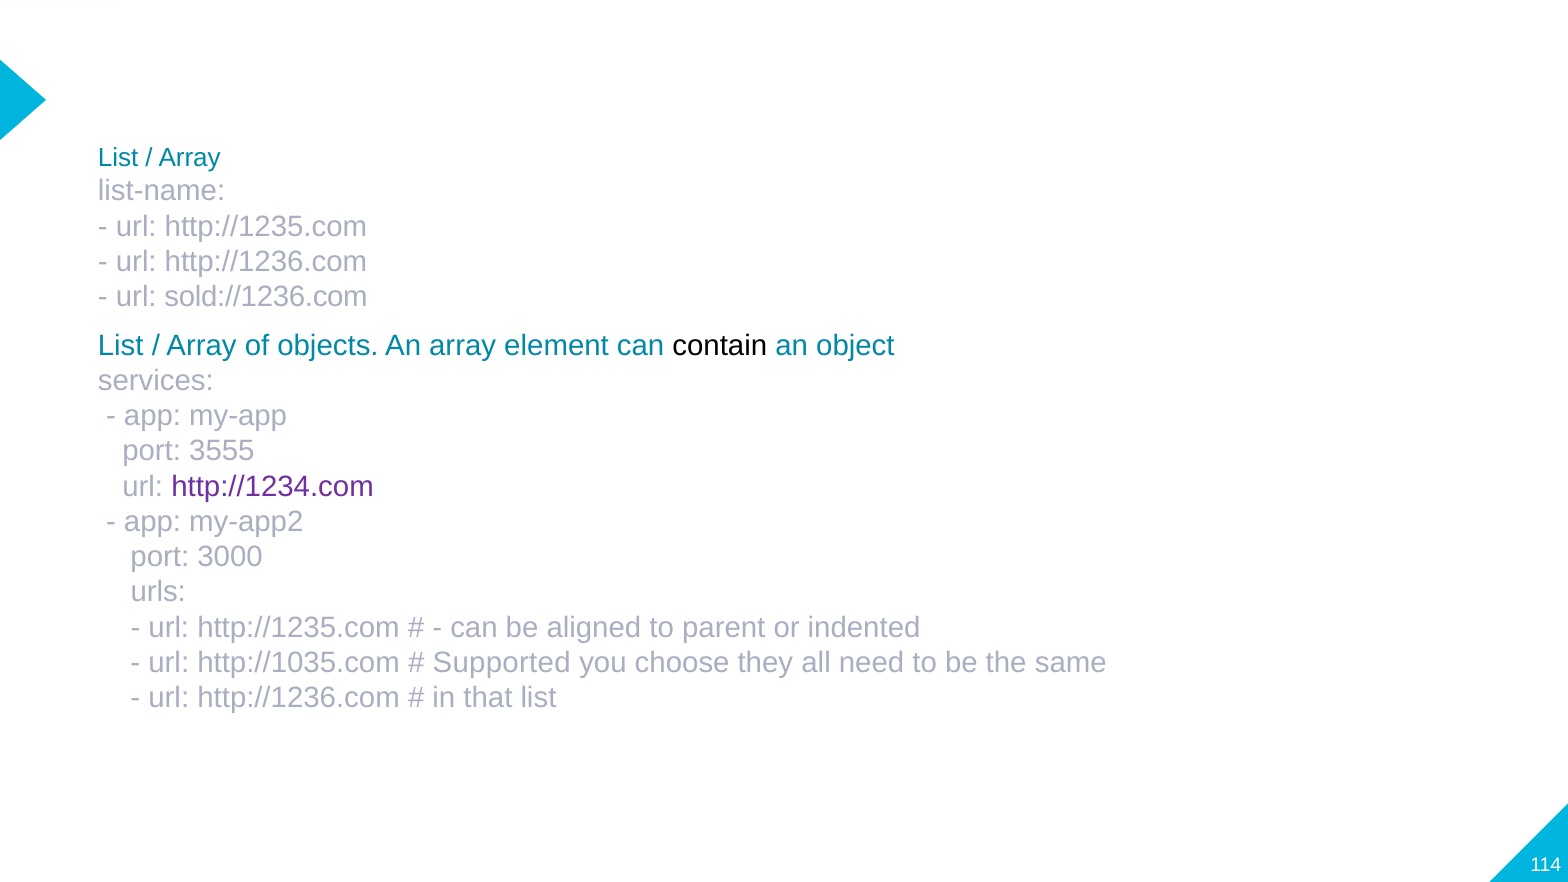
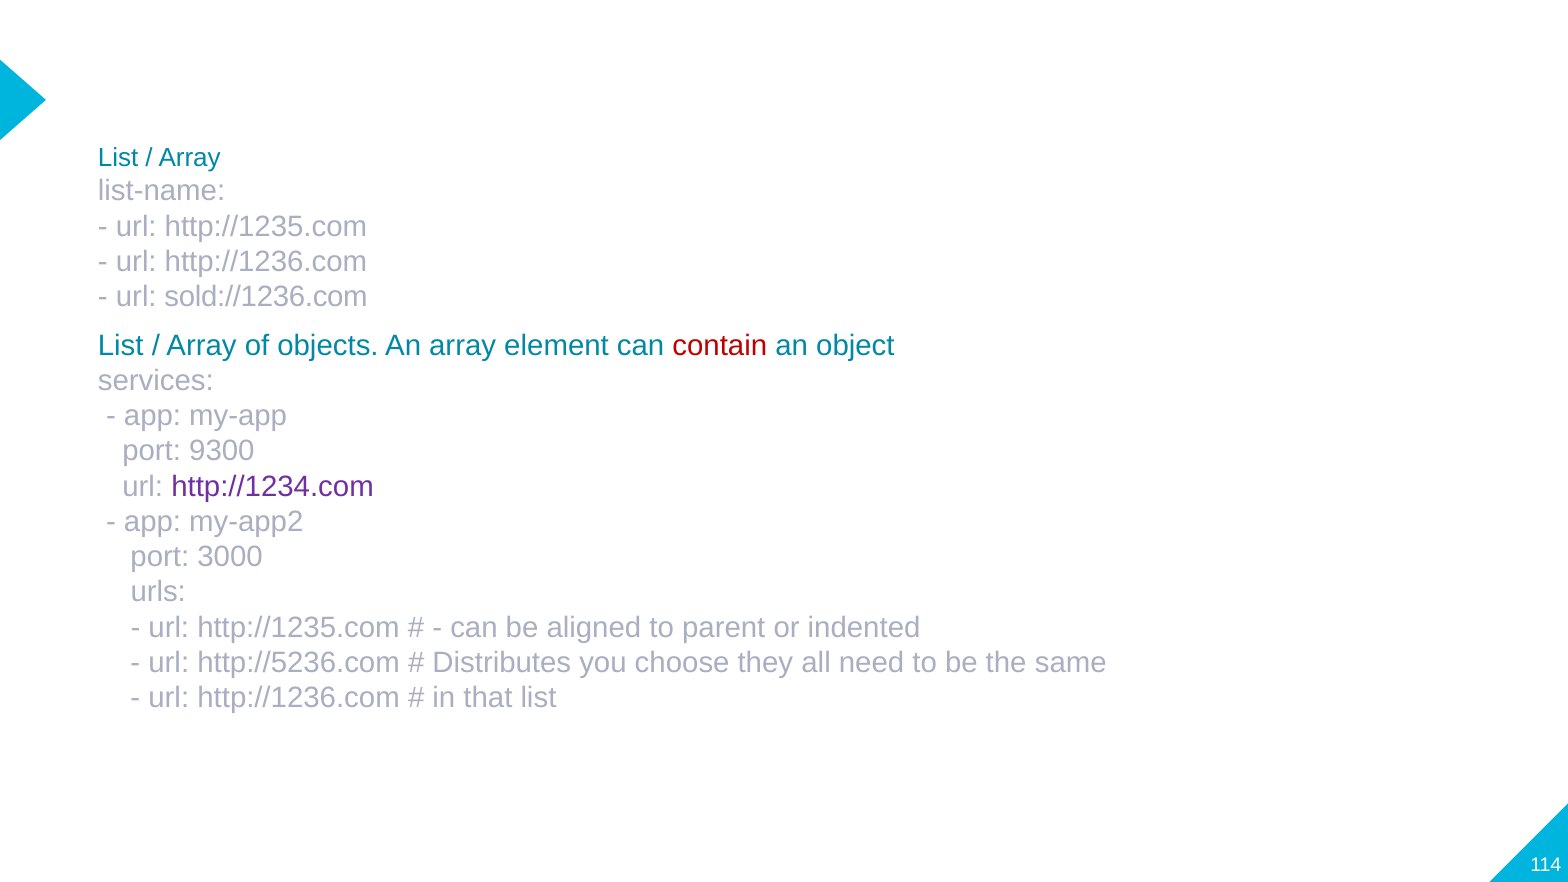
contain colour: black -> red (720, 345)
3555: 3555 -> 9300 (222, 451)
http://1035.com: http://1035.com -> http://5236.com (299, 663)
Supported: Supported -> Distributes (502, 663)
